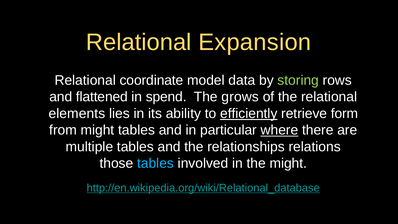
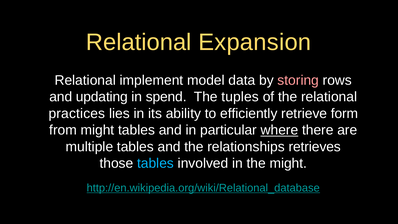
coordinate: coordinate -> implement (151, 80)
storing colour: light green -> pink (298, 80)
flattened: flattened -> updating (102, 97)
grows: grows -> tuples (240, 97)
elements: elements -> practices (77, 113)
efficiently underline: present -> none (249, 113)
relations: relations -> retrieves (315, 147)
